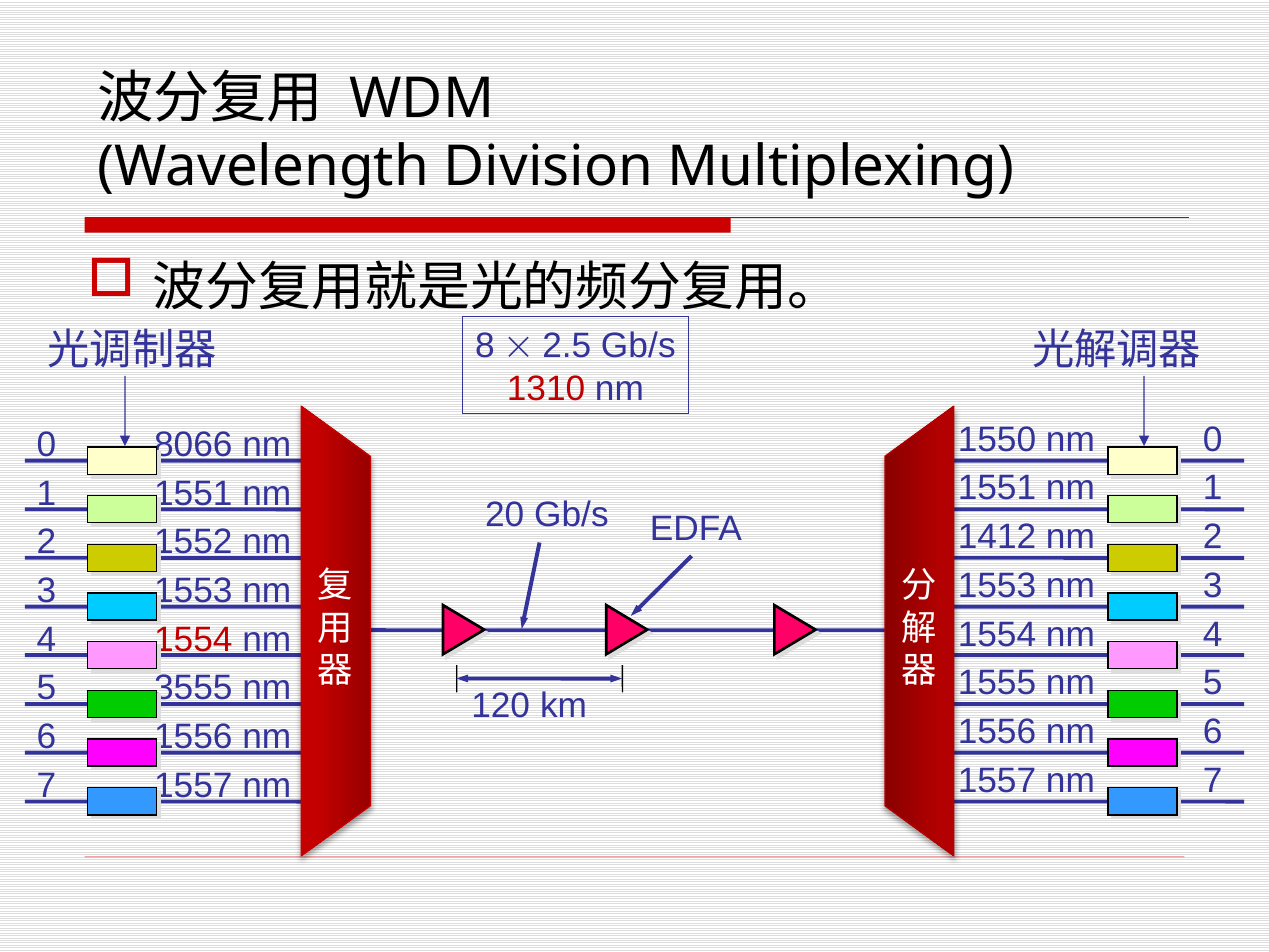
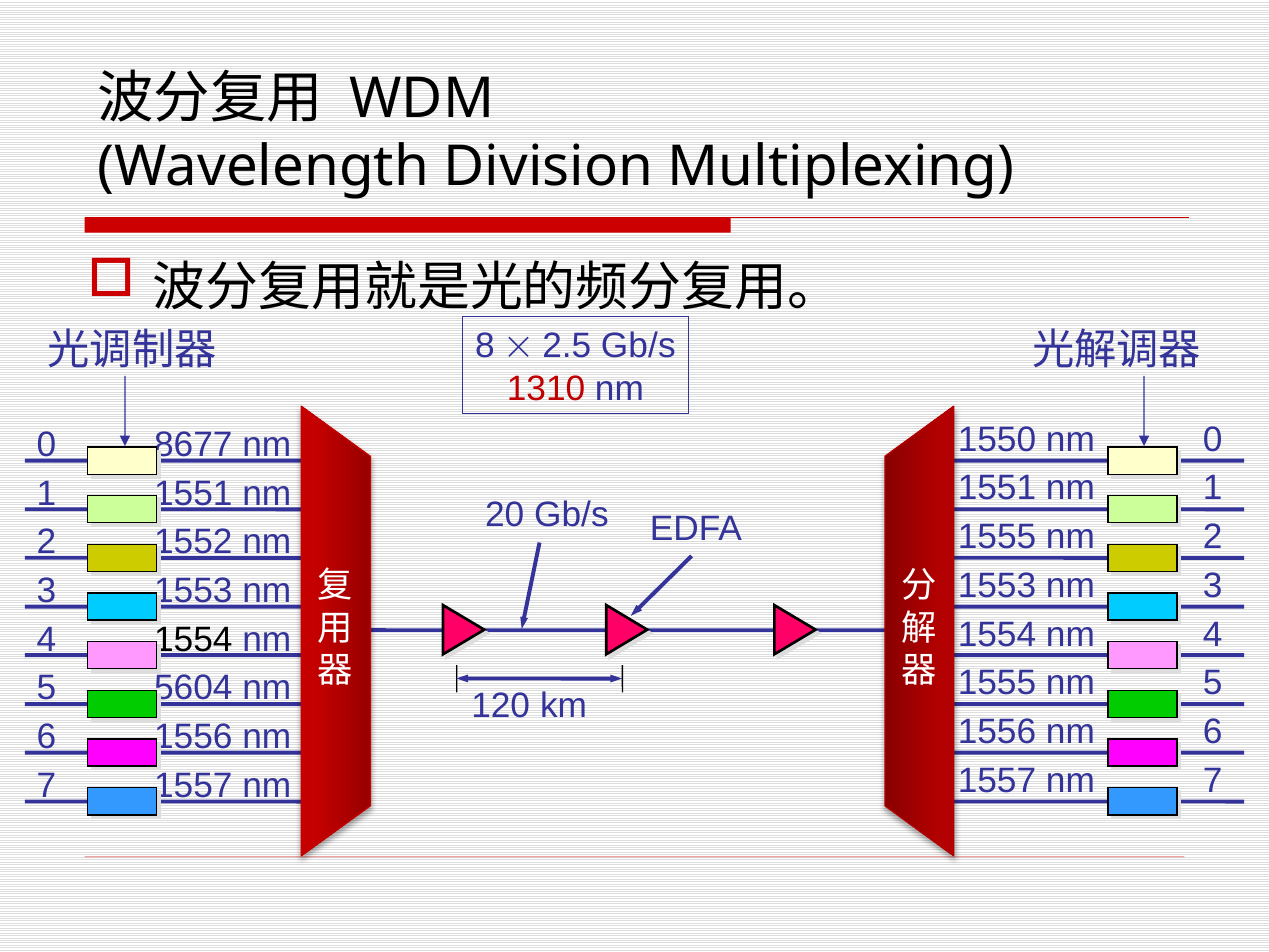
8066: 8066 -> 8677 (193, 445)
1412: 1412 -> 1555 (997, 537)
1554 colour: red -> black (193, 639)
3555: 3555 -> 5604 (193, 688)
